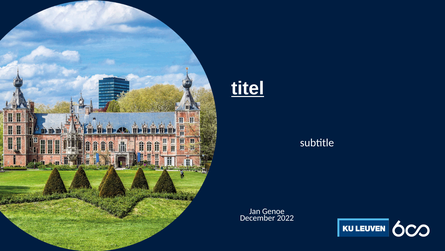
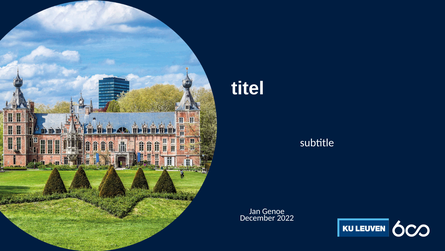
titel underline: present -> none (248, 88)
